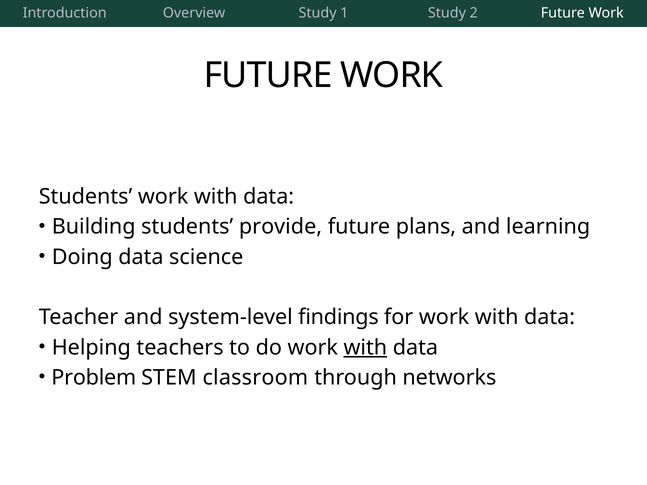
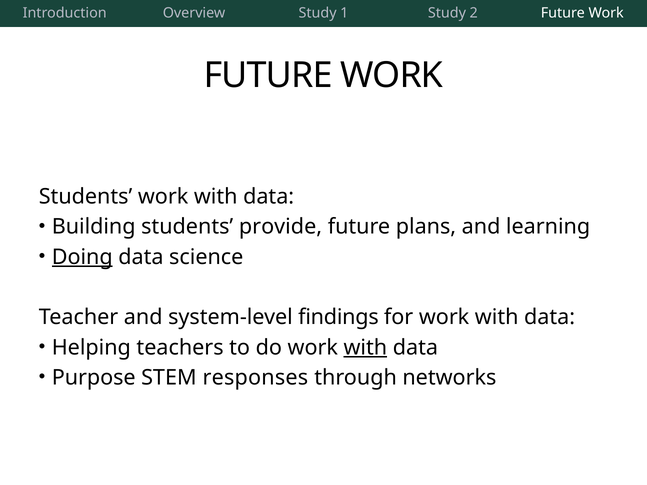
Doing underline: none -> present (82, 257)
Problem: Problem -> Purpose (94, 378)
classroom: classroom -> responses (255, 378)
